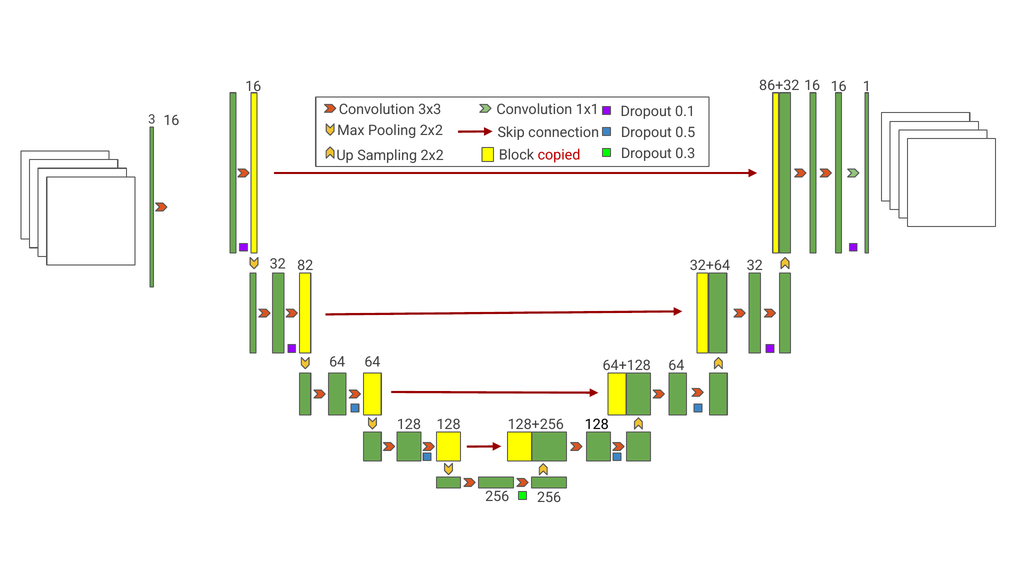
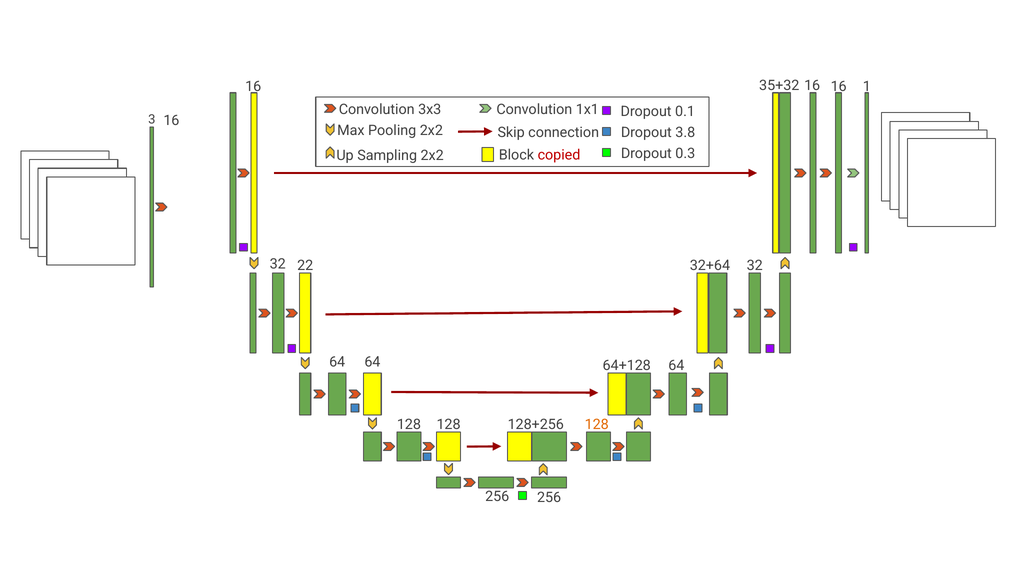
86+32: 86+32 -> 35+32 (779, 86)
0.5: 0.5 -> 3.8 (685, 133)
82: 82 -> 22 (305, 266)
128 colour: black -> orange (597, 425)
